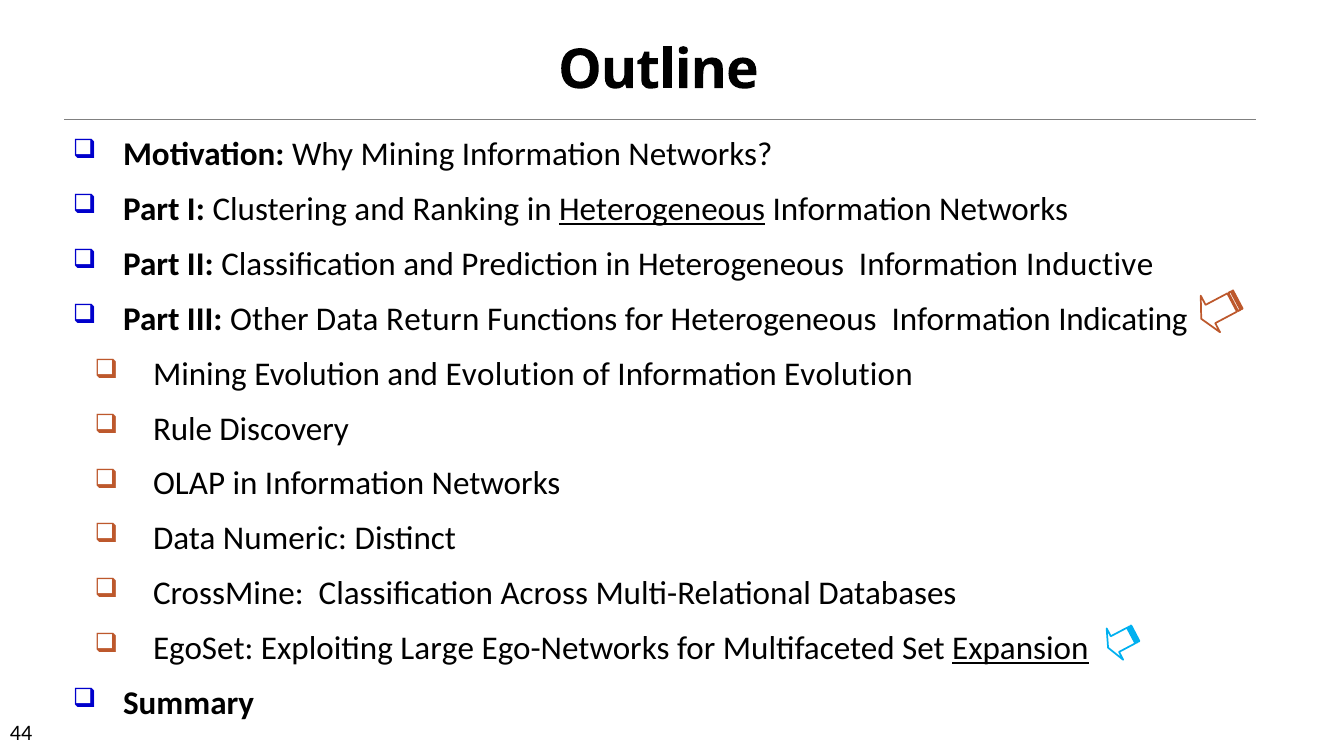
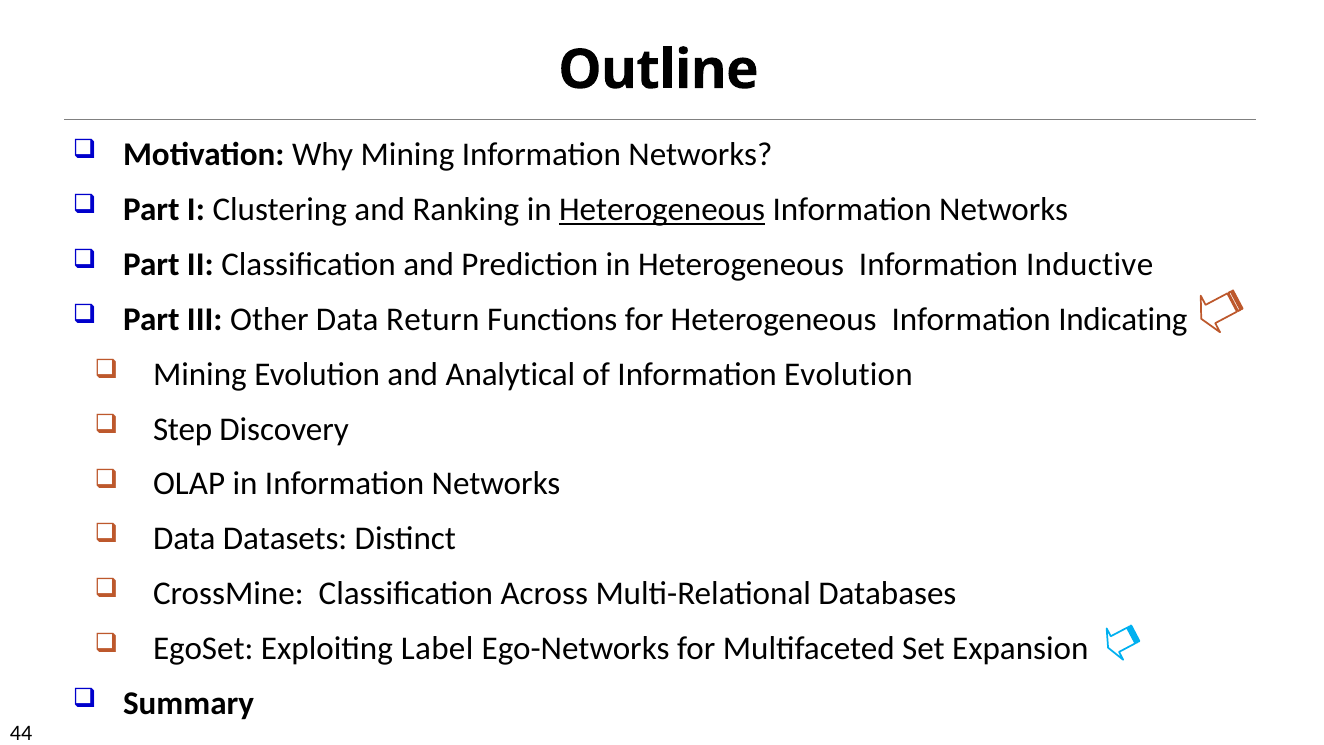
and Evolution: Evolution -> Analytical (510, 374)
Rule: Rule -> Step (183, 429)
Numeric: Numeric -> Datasets (285, 539)
Large: Large -> Label (437, 649)
Expansion underline: present -> none (1020, 649)
